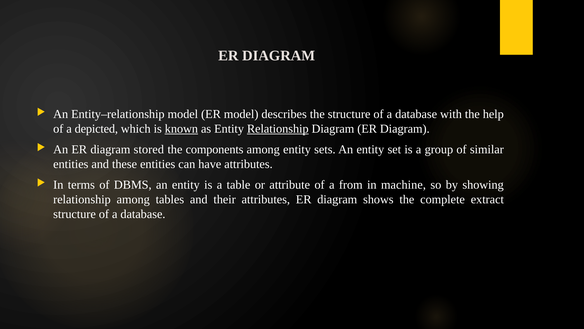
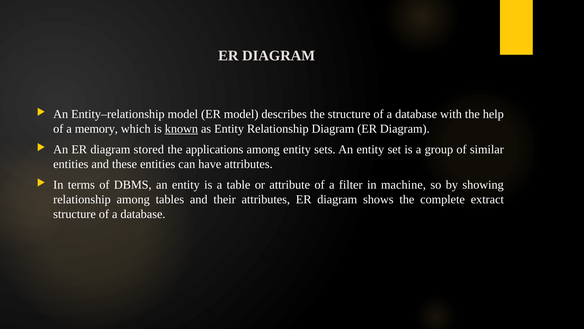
depicted: depicted -> memory (96, 128)
Relationship underline: present -> none (278, 128)
components: components -> applications (215, 149)
from: from -> filter (351, 185)
